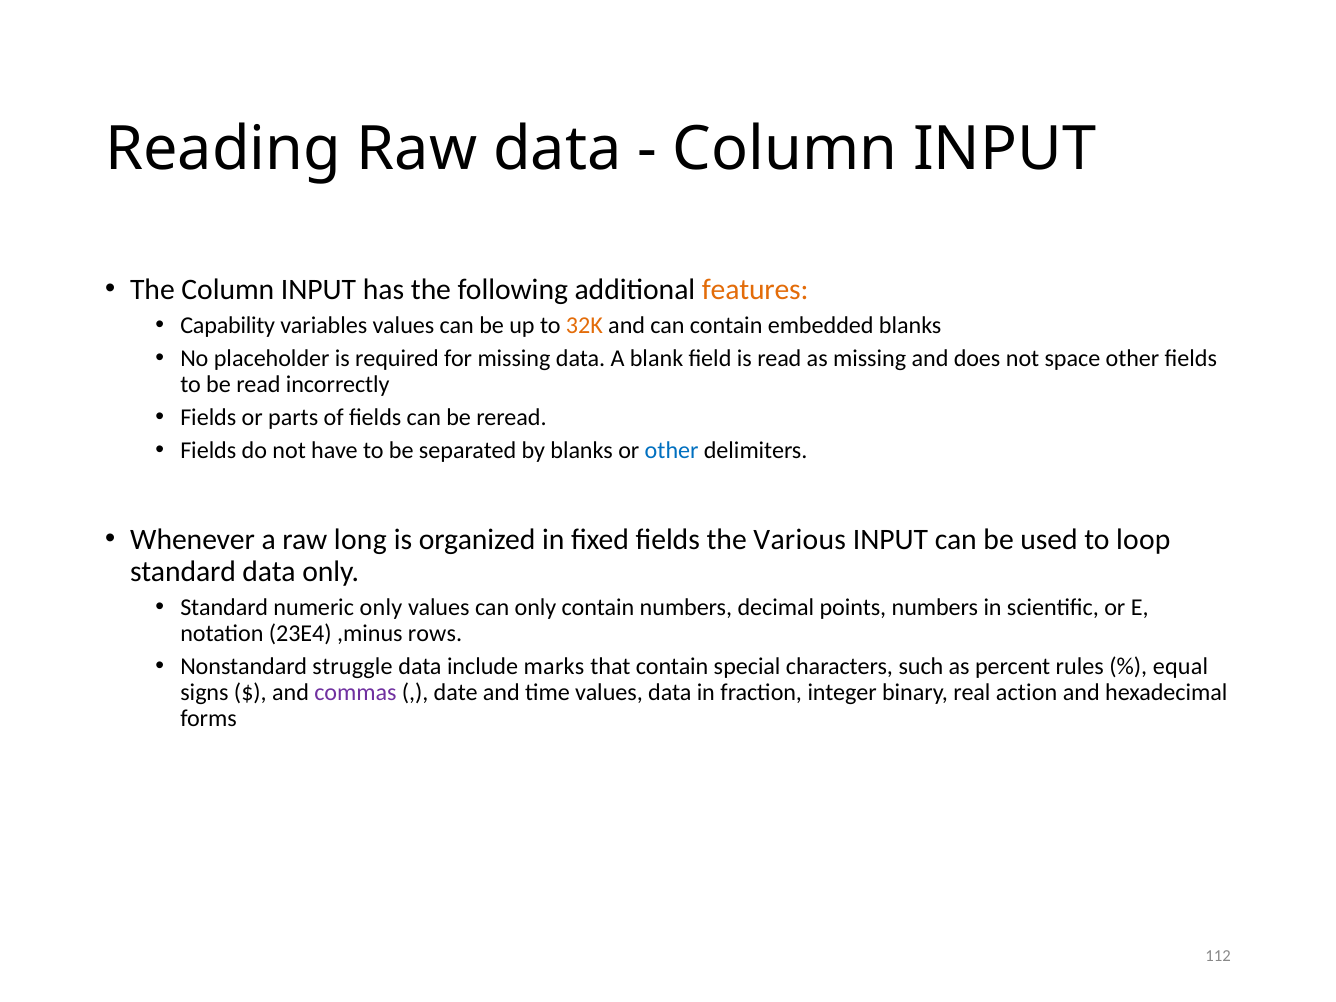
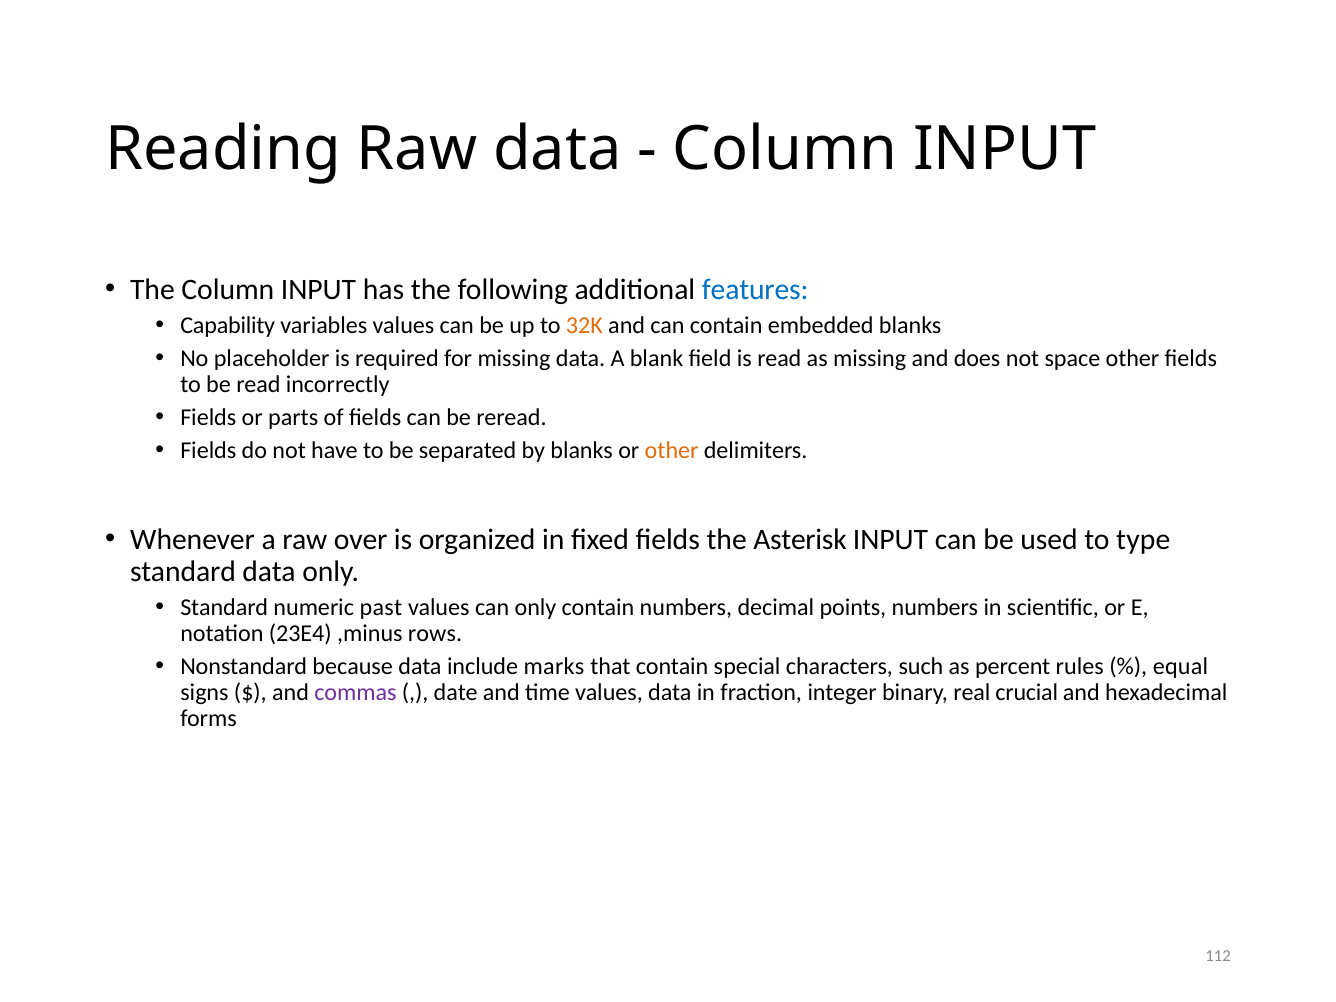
features colour: orange -> blue (755, 289)
other colour: blue -> orange (672, 450)
long: long -> over (361, 539)
Various: Various -> Asterisk (800, 539)
loop: loop -> type (1143, 539)
numeric only: only -> past (381, 607)
struggle: struggle -> because (353, 667)
action: action -> crucial (1027, 693)
